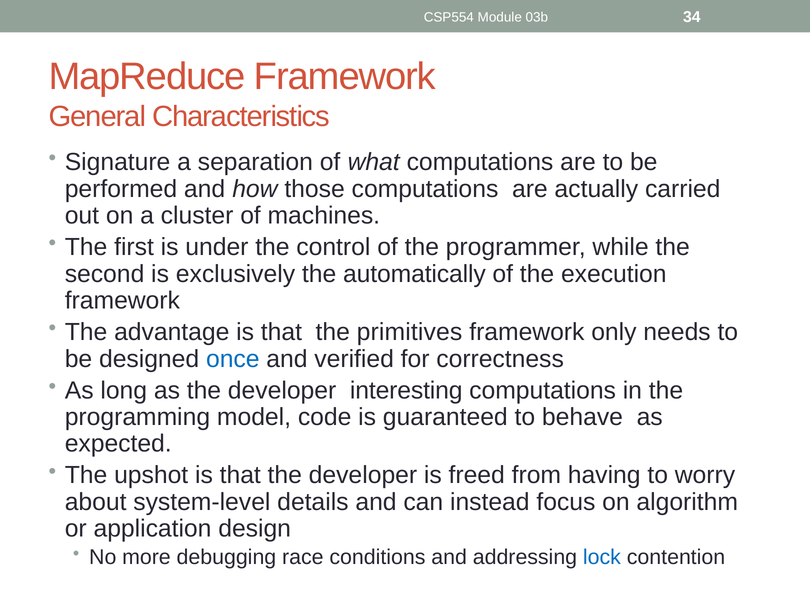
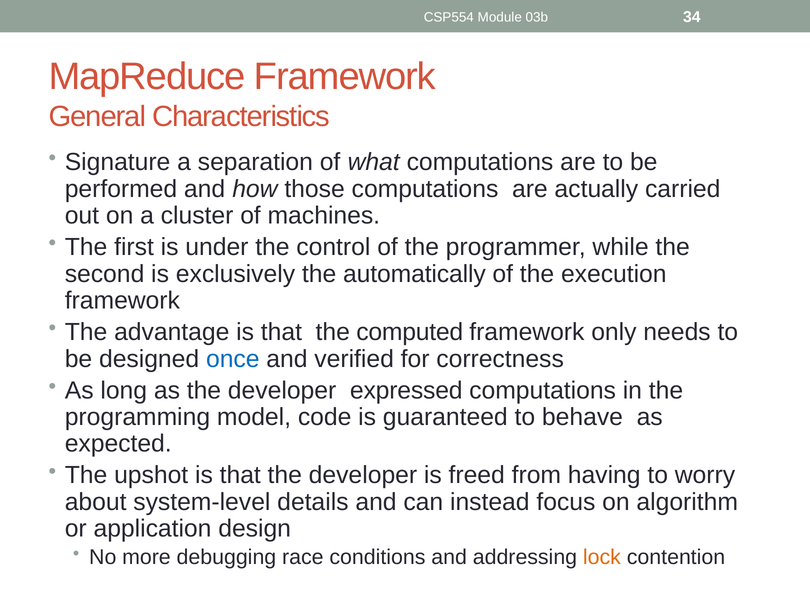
primitives: primitives -> computed (410, 332)
interesting: interesting -> expressed (406, 391)
lock colour: blue -> orange (602, 558)
